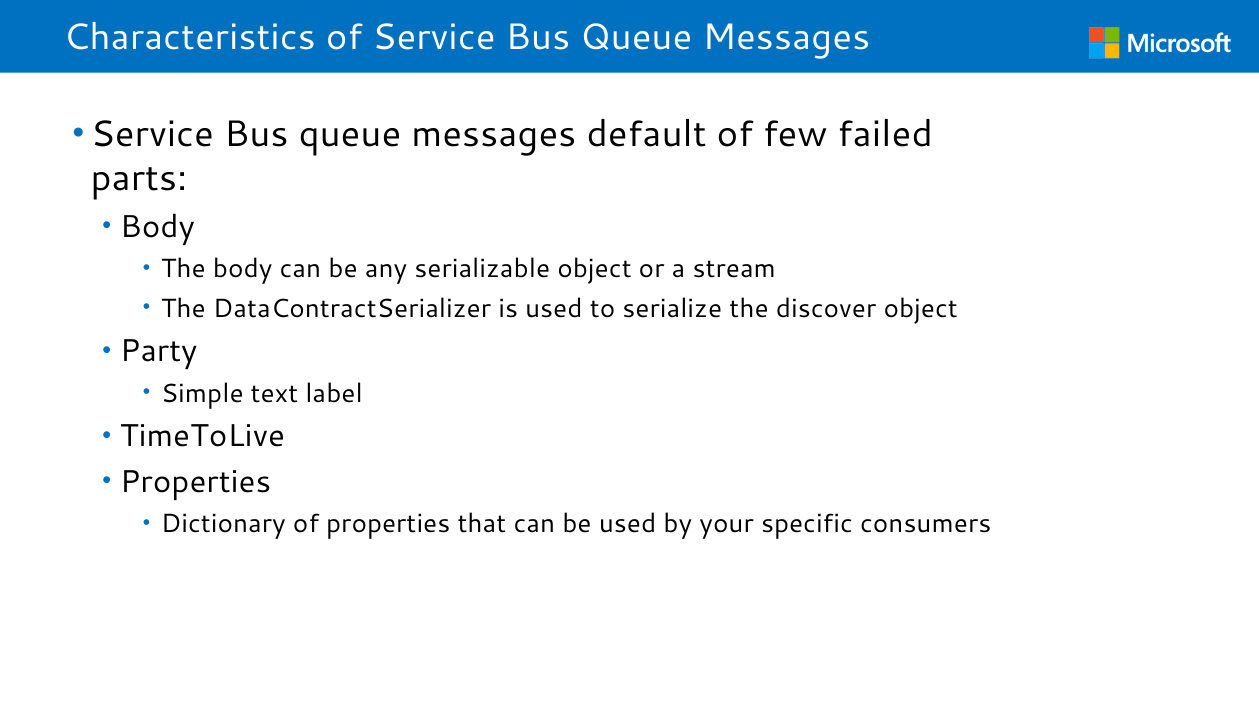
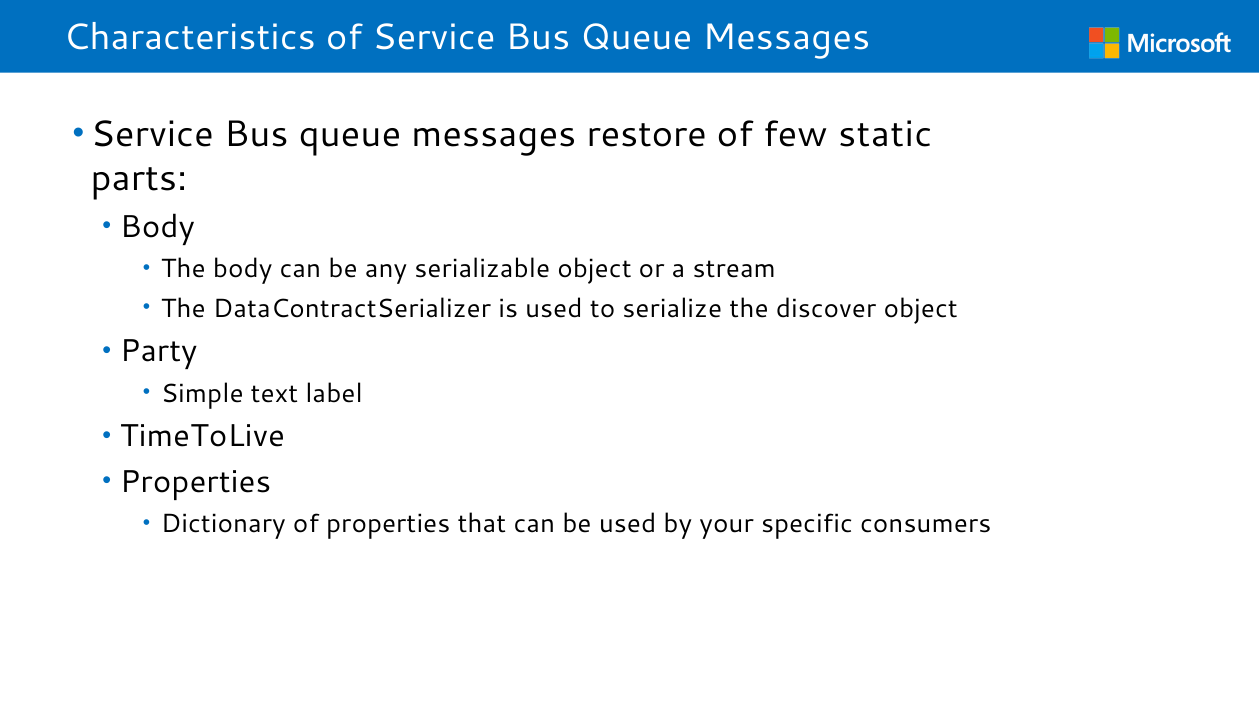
default: default -> restore (647, 135)
failed: failed -> static (885, 135)
